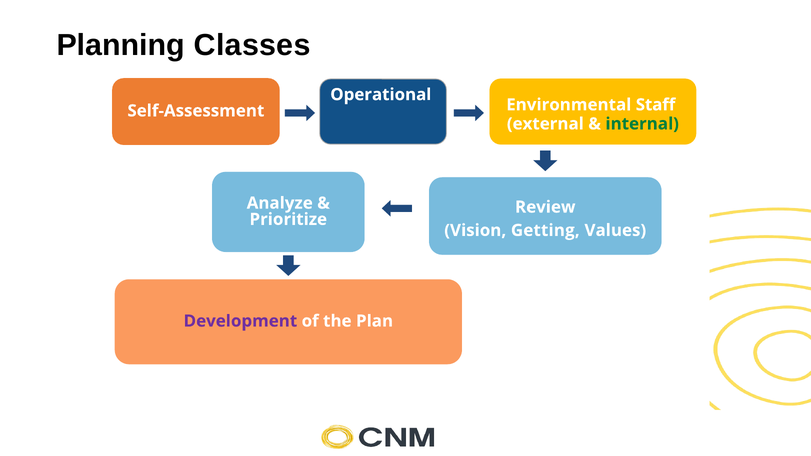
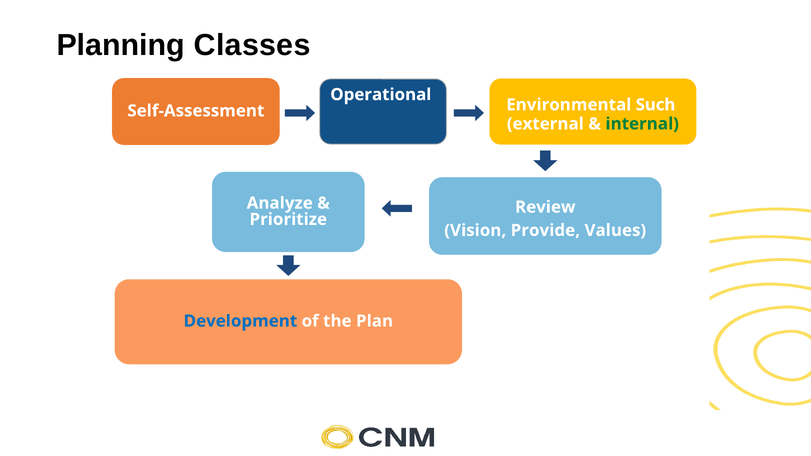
Staff: Staff -> Such (656, 105)
Getting: Getting -> Provide (545, 230)
Development colour: purple -> blue (240, 321)
